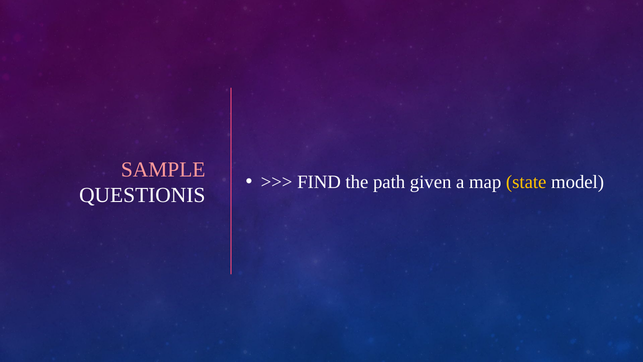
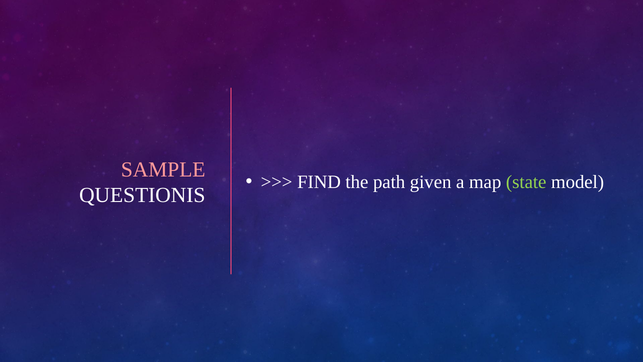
state colour: yellow -> light green (526, 182)
